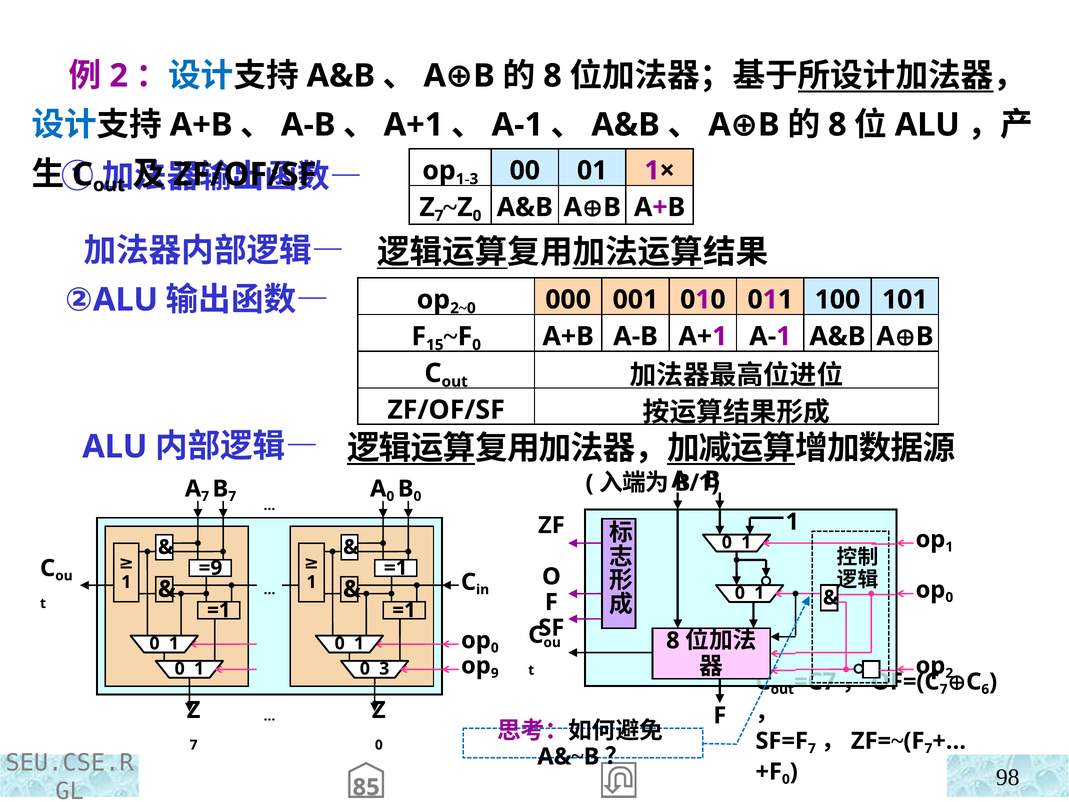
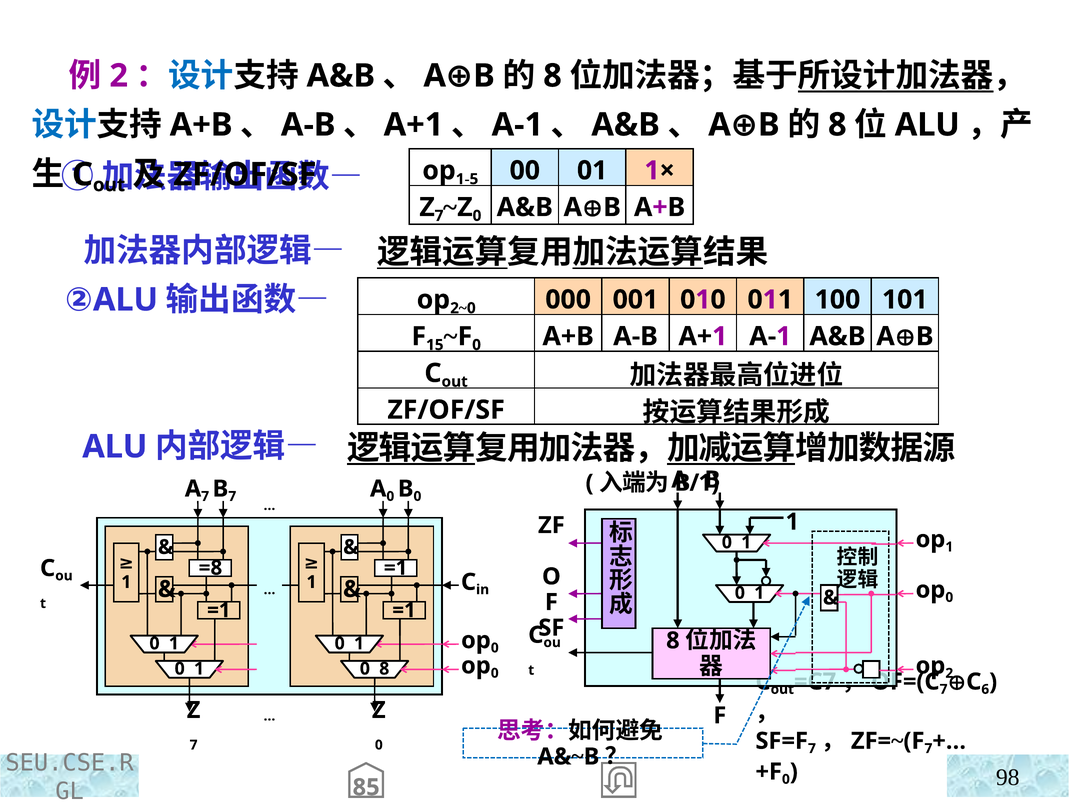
3: 3 -> 5 (474, 179)
=9: =9 -> =8 (210, 568)
9: 9 -> 0 (495, 673)
0 3: 3 -> 8 (384, 669)
